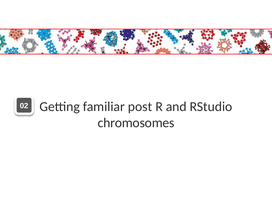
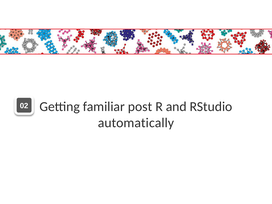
chromosomes: chromosomes -> automatically (136, 123)
